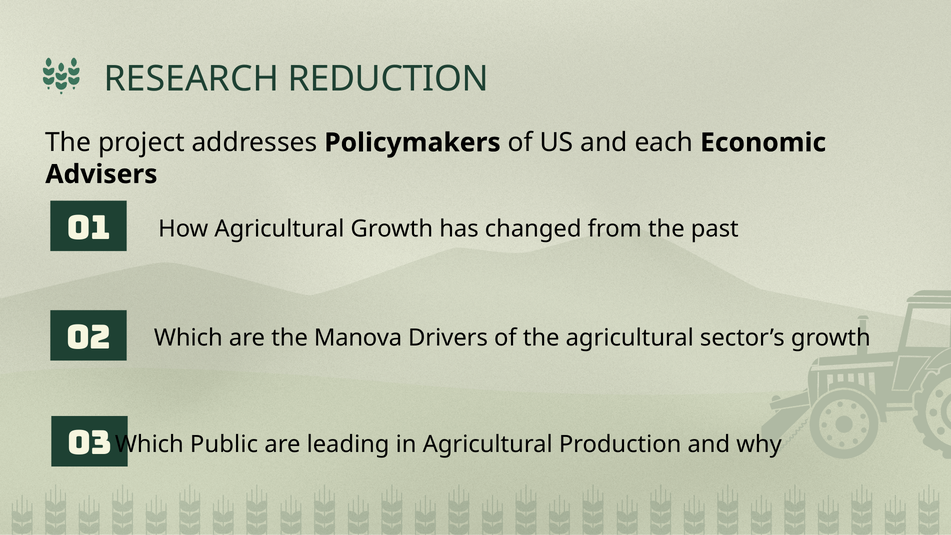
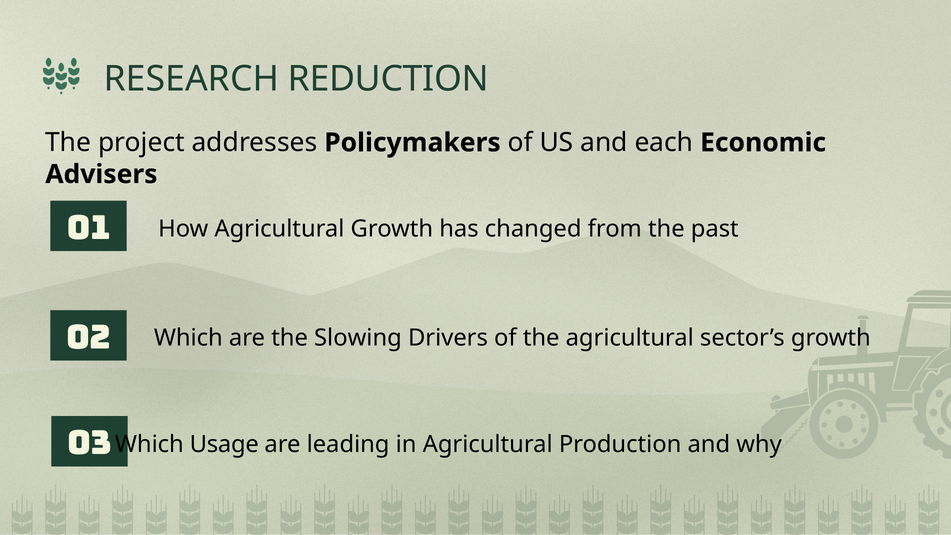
Manova: Manova -> Slowing (358, 338)
Public: Public -> Usage (224, 444)
